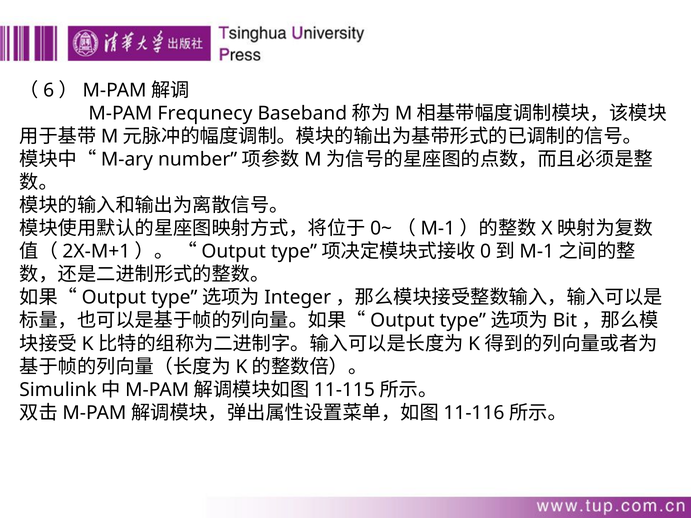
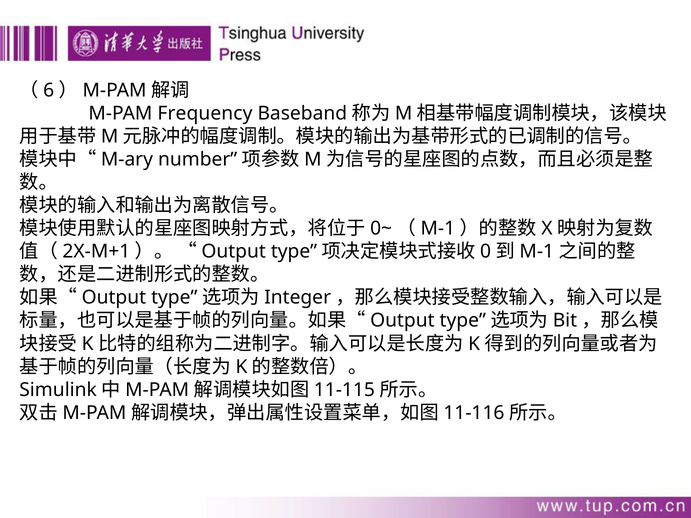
Frequnecy: Frequnecy -> Frequency (205, 113)
